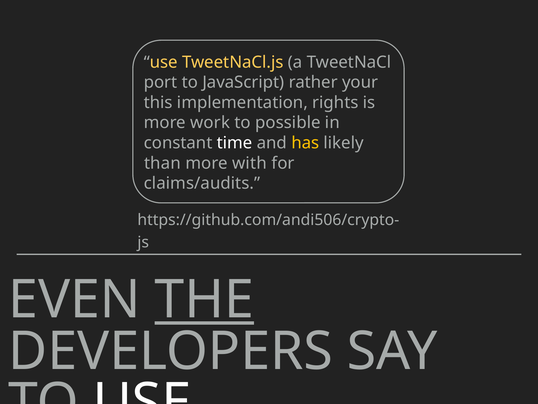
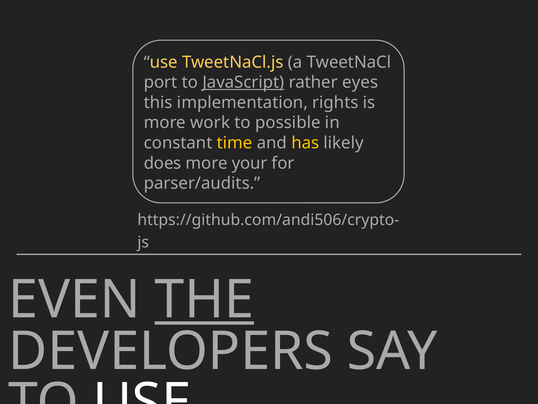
JavaScript underline: none -> present (243, 82)
your: your -> eyes (360, 82)
time colour: white -> yellow (235, 143)
than: than -> does (163, 163)
with: with -> your (250, 163)
claims/audits: claims/audits -> parser/audits (202, 183)
